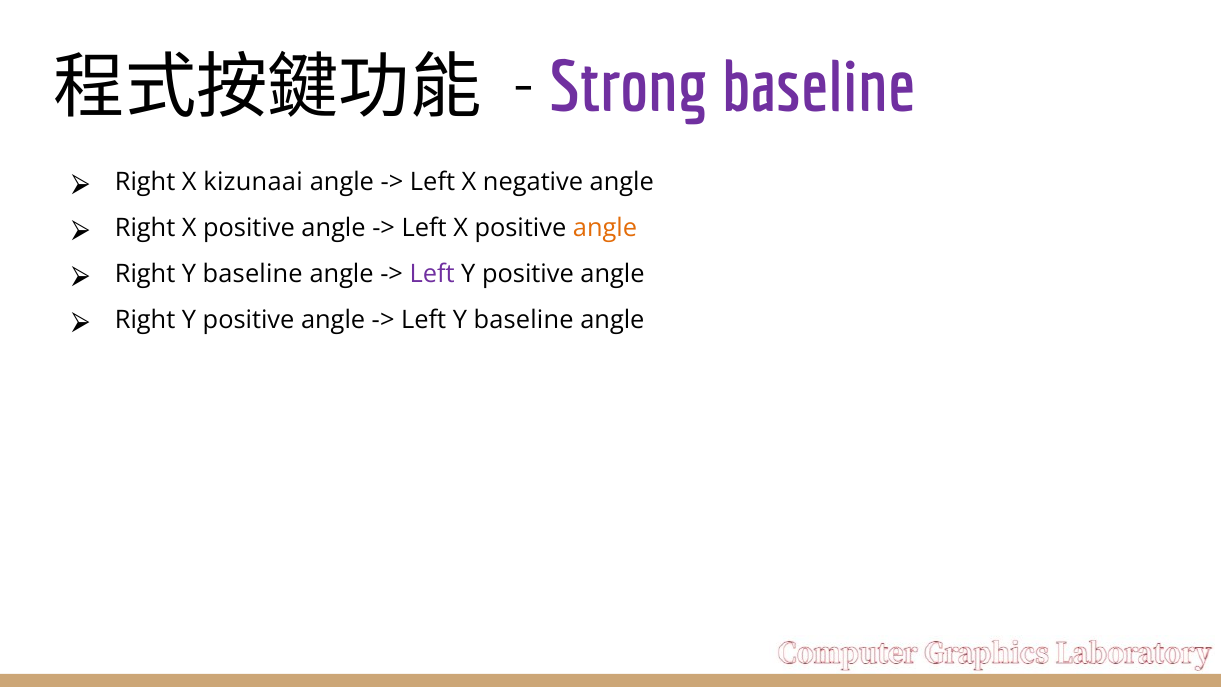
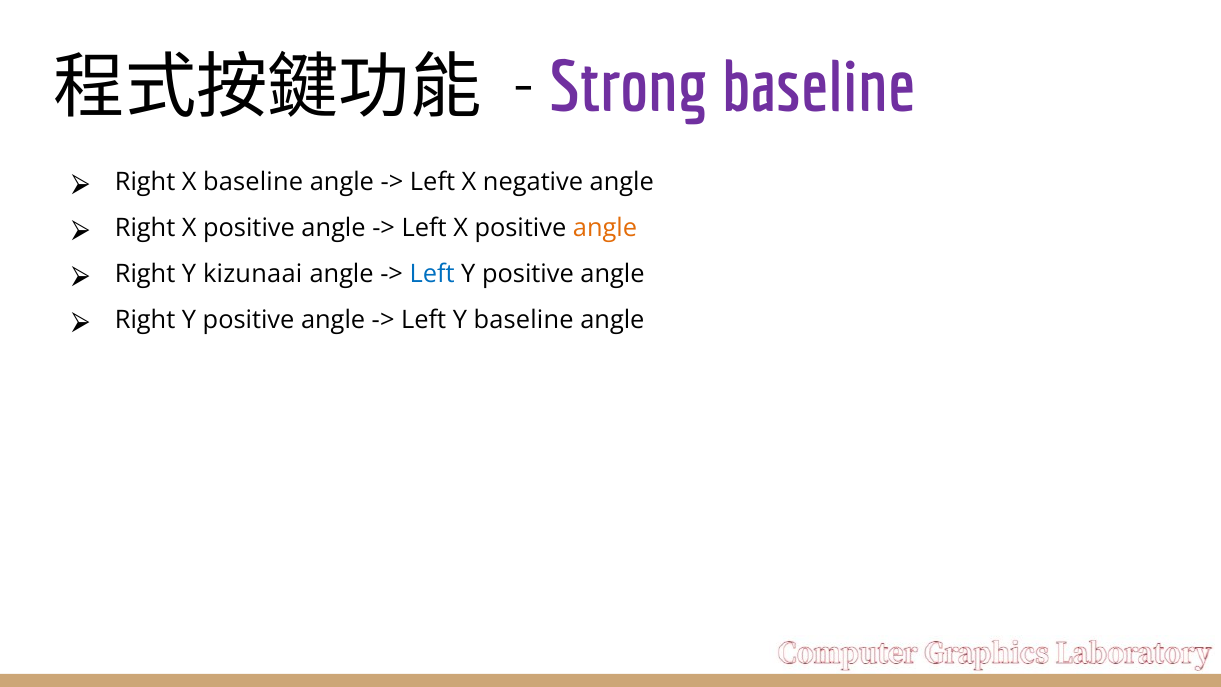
X kizunaai: kizunaai -> baseline (253, 182)
Right Y baseline: baseline -> kizunaai (253, 274)
Left colour: purple -> blue (432, 274)
